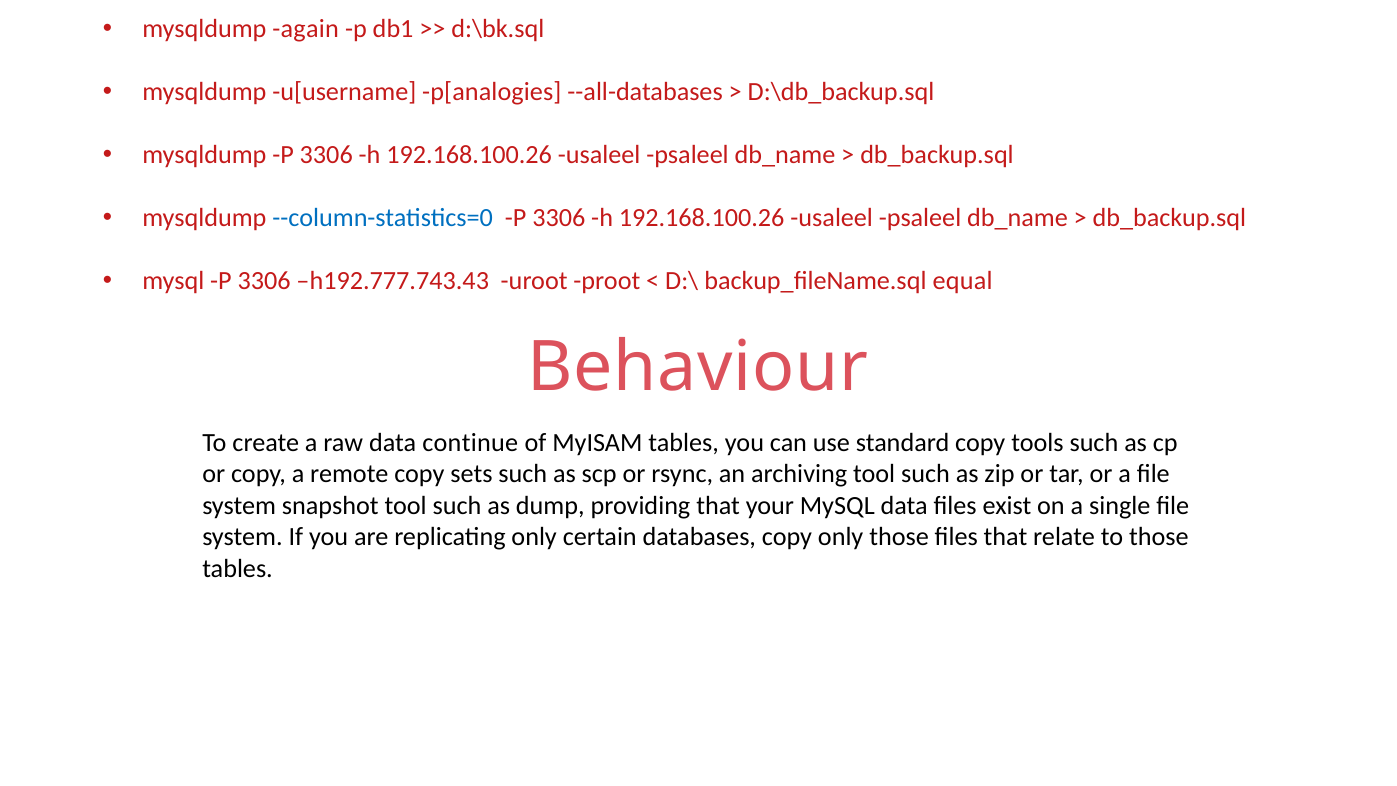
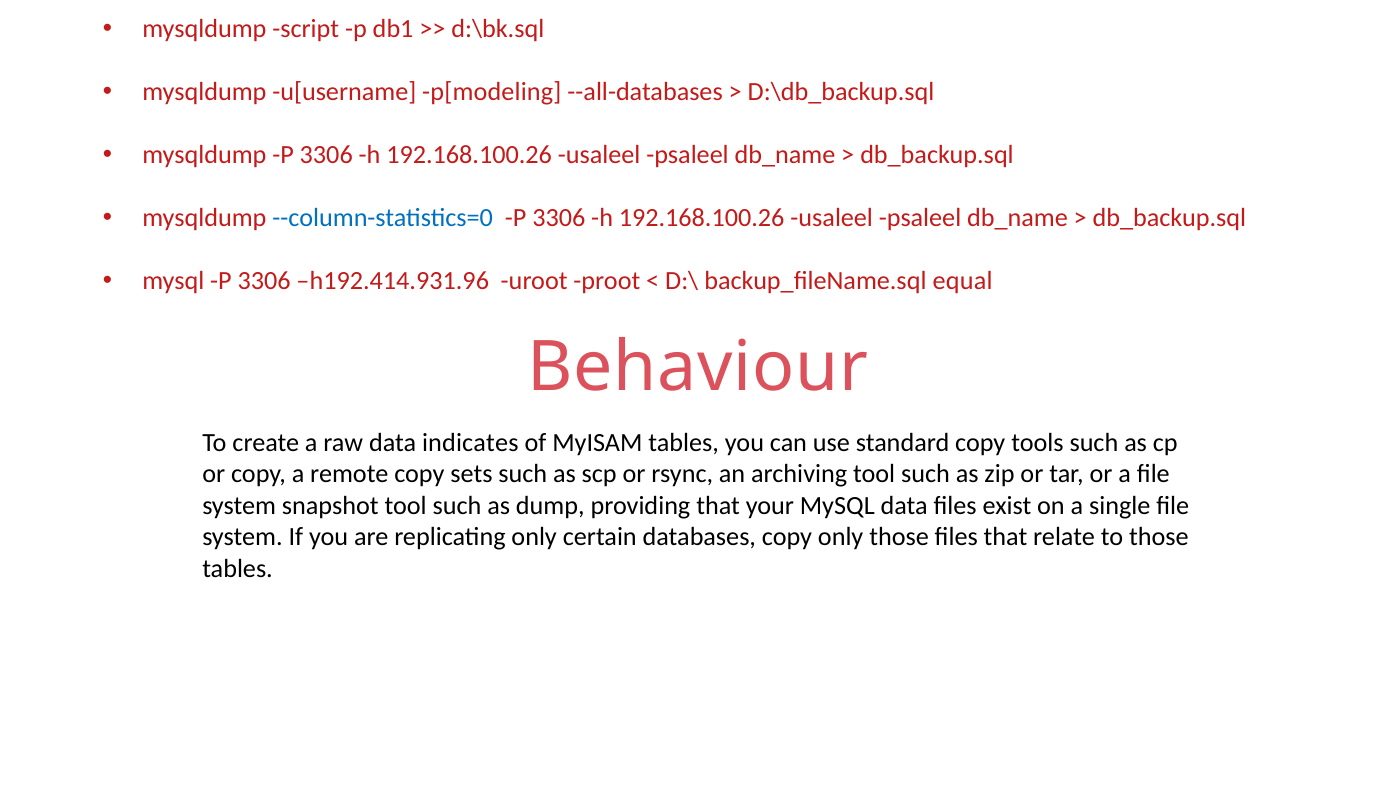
again: again -> script (306, 29)
p[analogies: p[analogies -> p[modeling (492, 92)
h192.777.743.43: h192.777.743.43 -> h192.414.931.96 (393, 281)
continue: continue -> indicates (470, 443)
